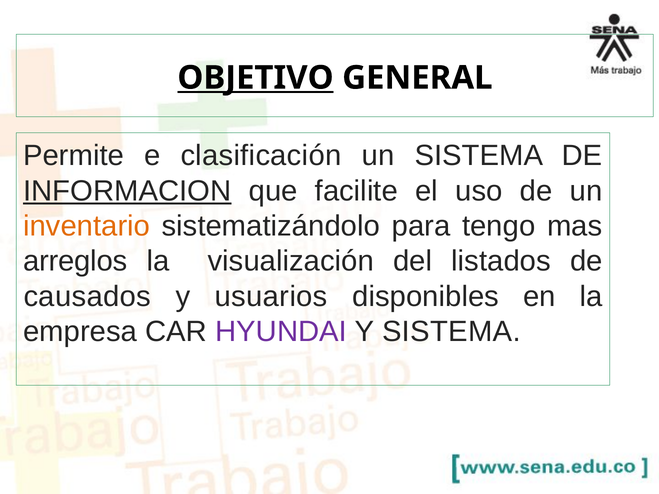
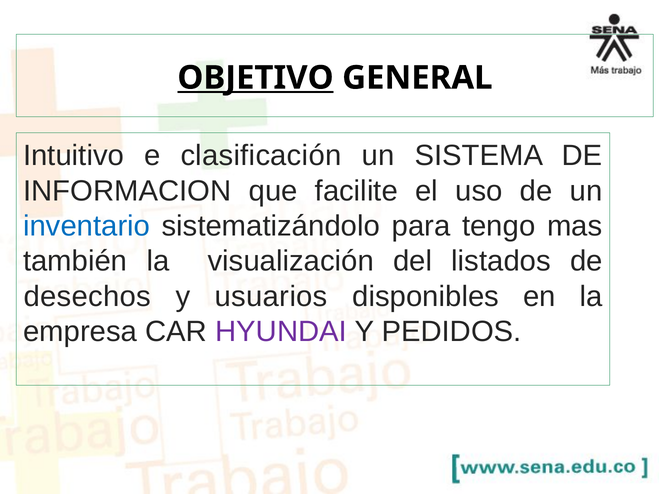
Permite: Permite -> Intuitivo (74, 156)
INFORMACION underline: present -> none (127, 191)
inventario colour: orange -> blue (87, 226)
arreglos: arreglos -> también (75, 261)
causados: causados -> desechos (87, 297)
Y SISTEMA: SISTEMA -> PEDIDOS (452, 332)
